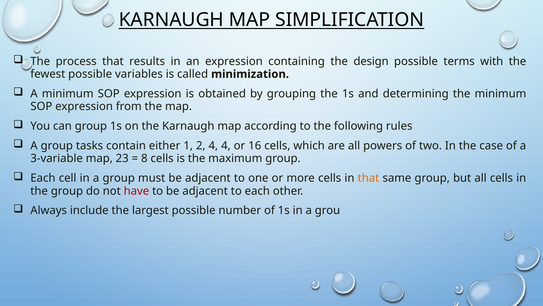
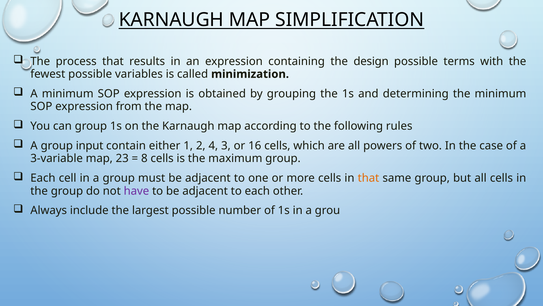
tasks: tasks -> input (90, 145)
4 4: 4 -> 3 (226, 145)
have colour: red -> purple (136, 191)
